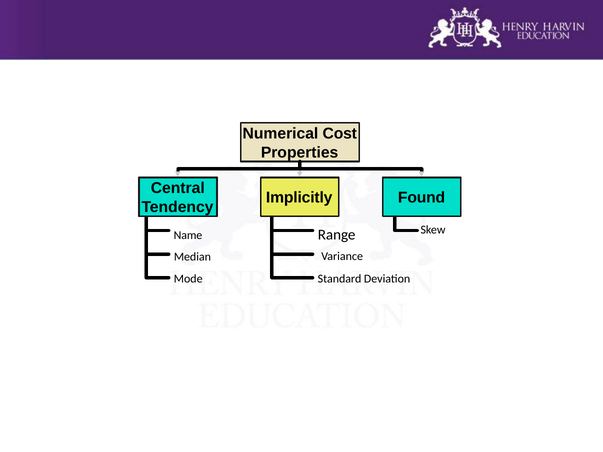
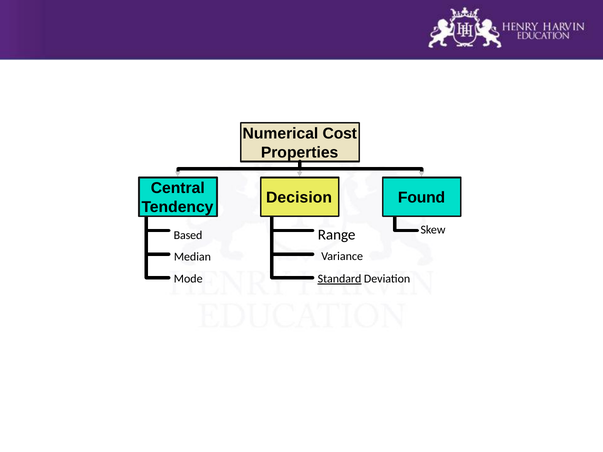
Implicitly: Implicitly -> Decision (299, 198)
Name: Name -> Based (188, 235)
Standard underline: none -> present (340, 279)
